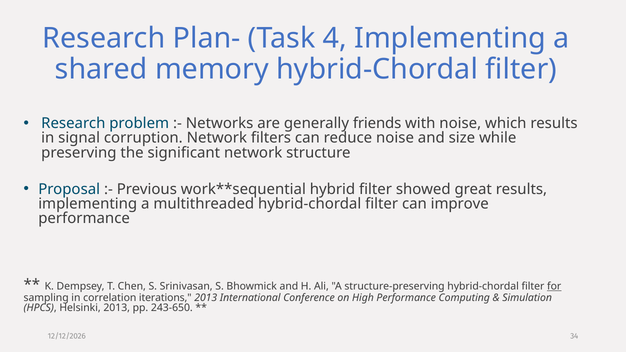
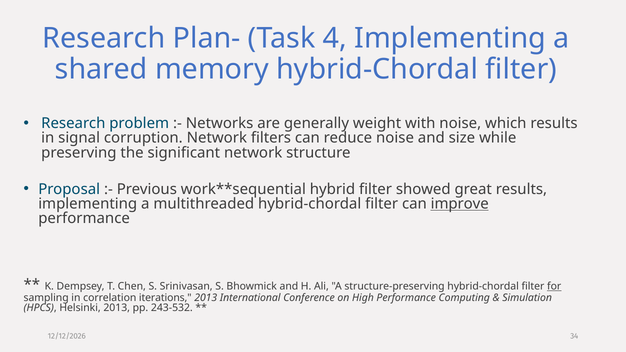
friends: friends -> weight (377, 124)
improve underline: none -> present (460, 204)
243-650: 243-650 -> 243-532 (172, 308)
